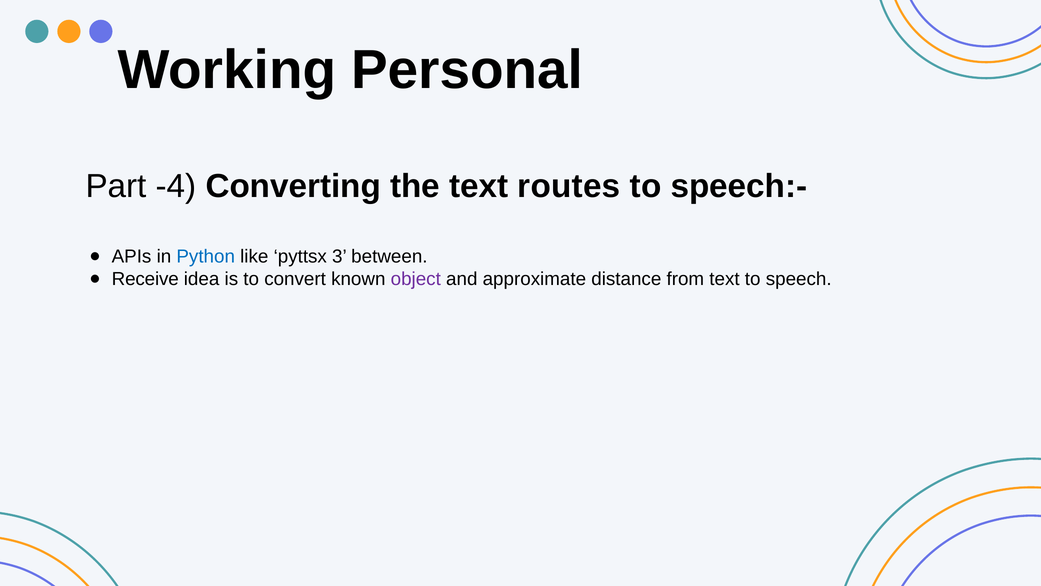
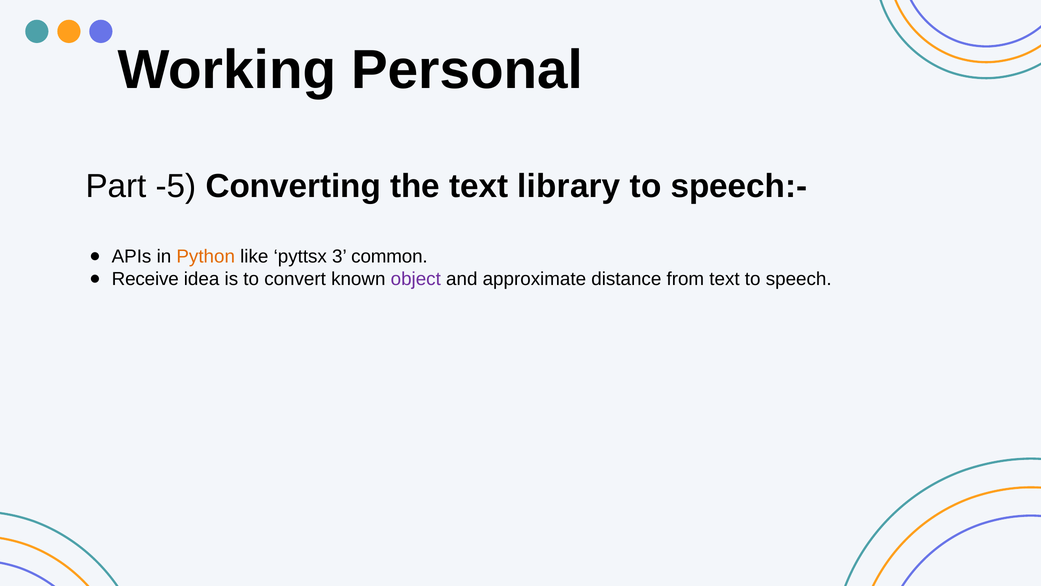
-4: -4 -> -5 (176, 186)
routes: routes -> library (569, 186)
Python colour: blue -> orange (206, 257)
between: between -> common (389, 257)
